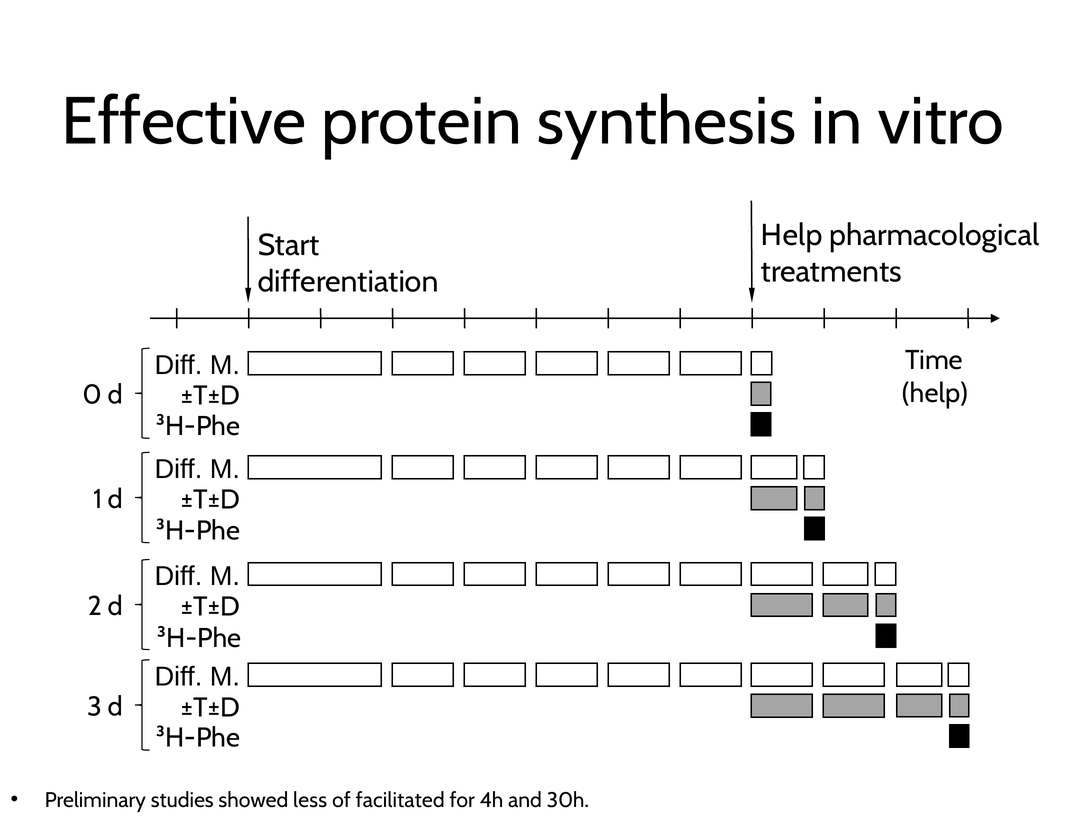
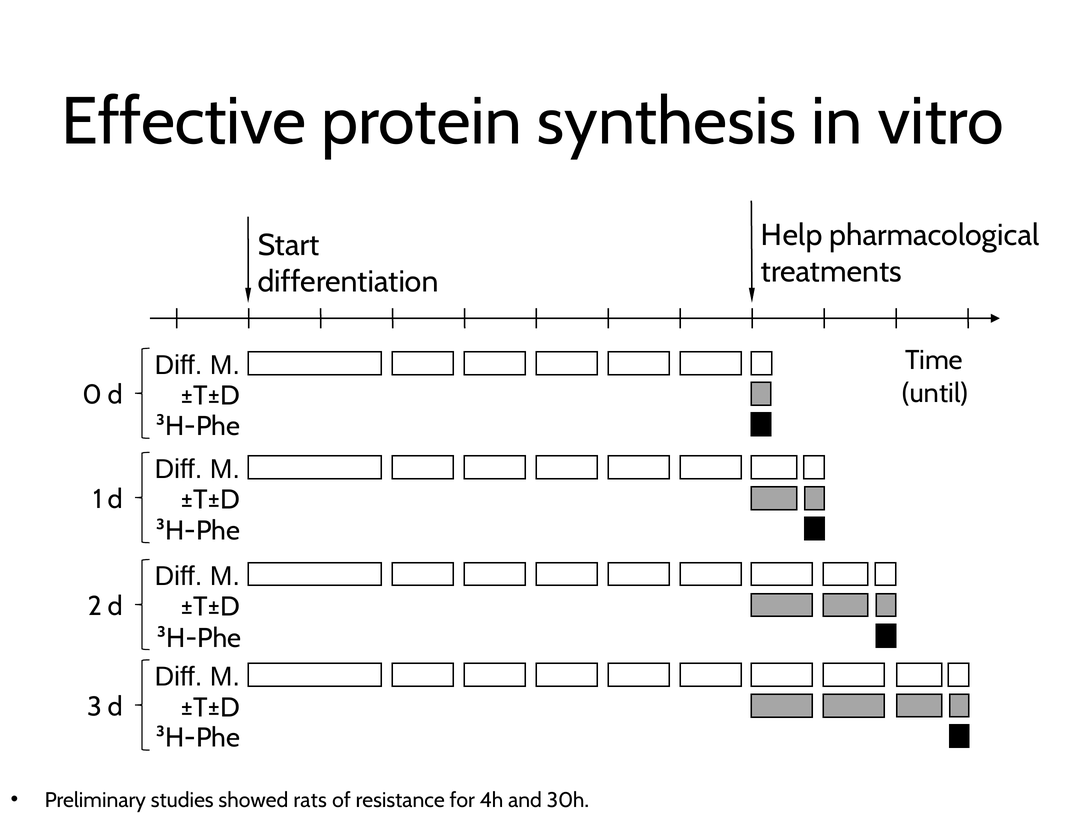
help: help -> until (935, 393)
less: less -> rats (310, 800)
facilitated: facilitated -> resistance (400, 800)
